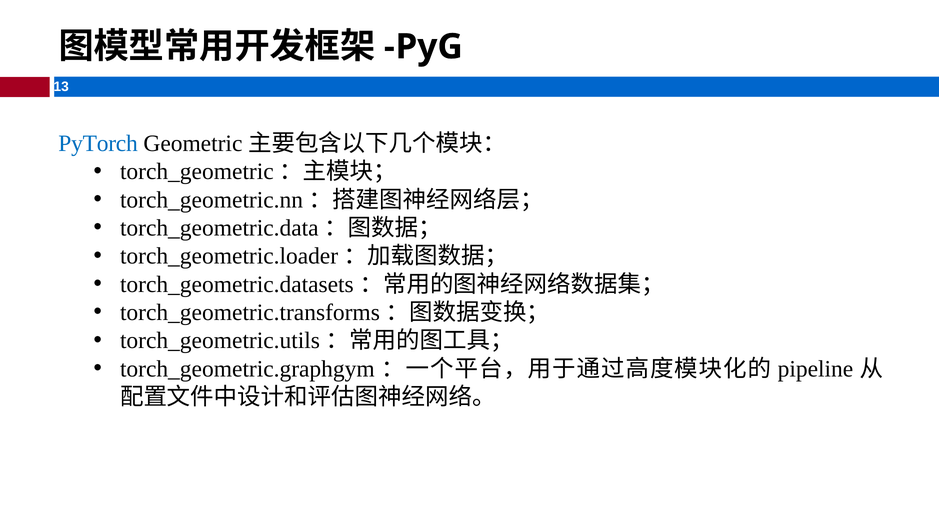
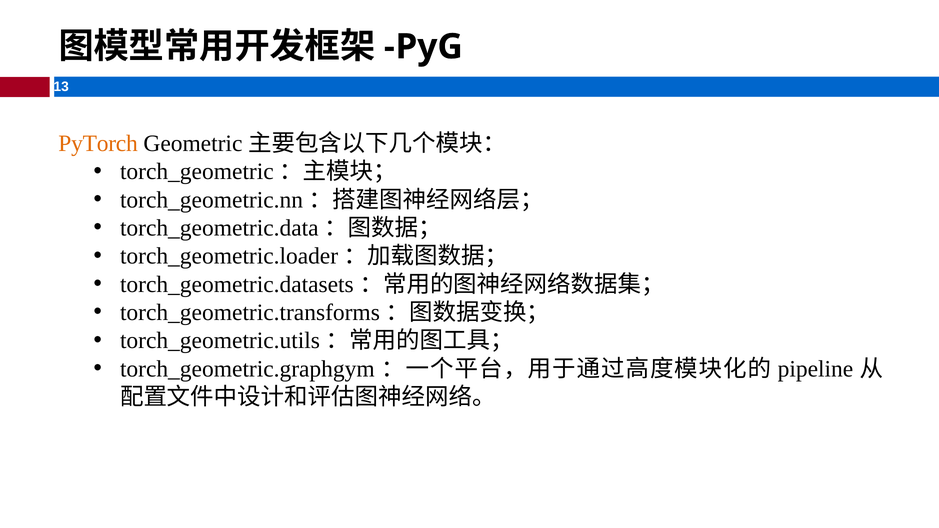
PyTorch colour: blue -> orange (98, 144)
